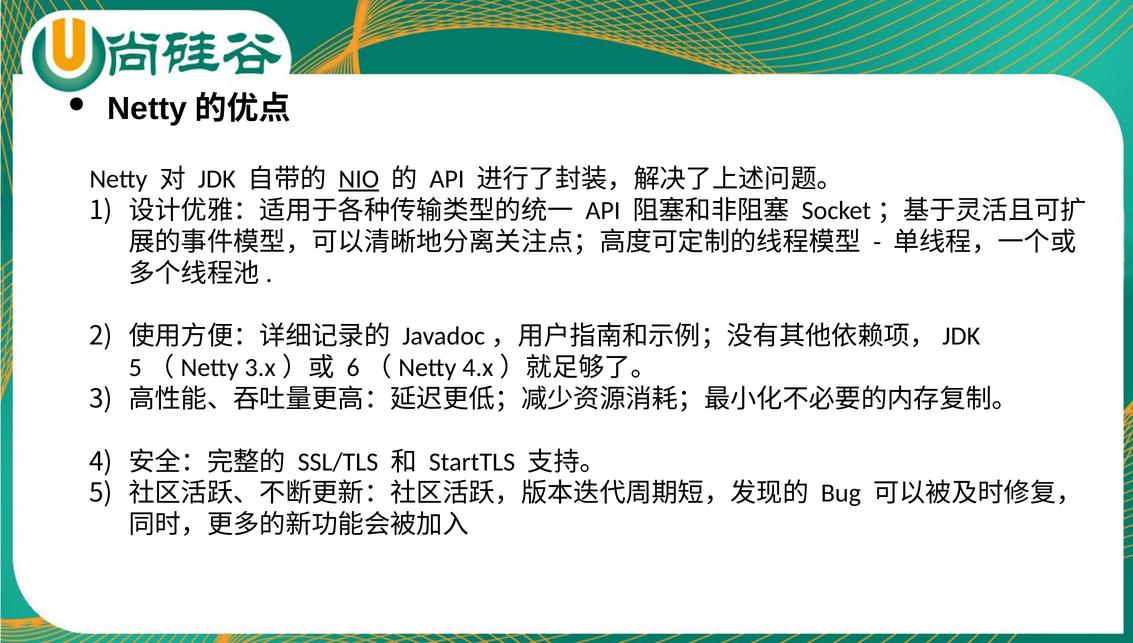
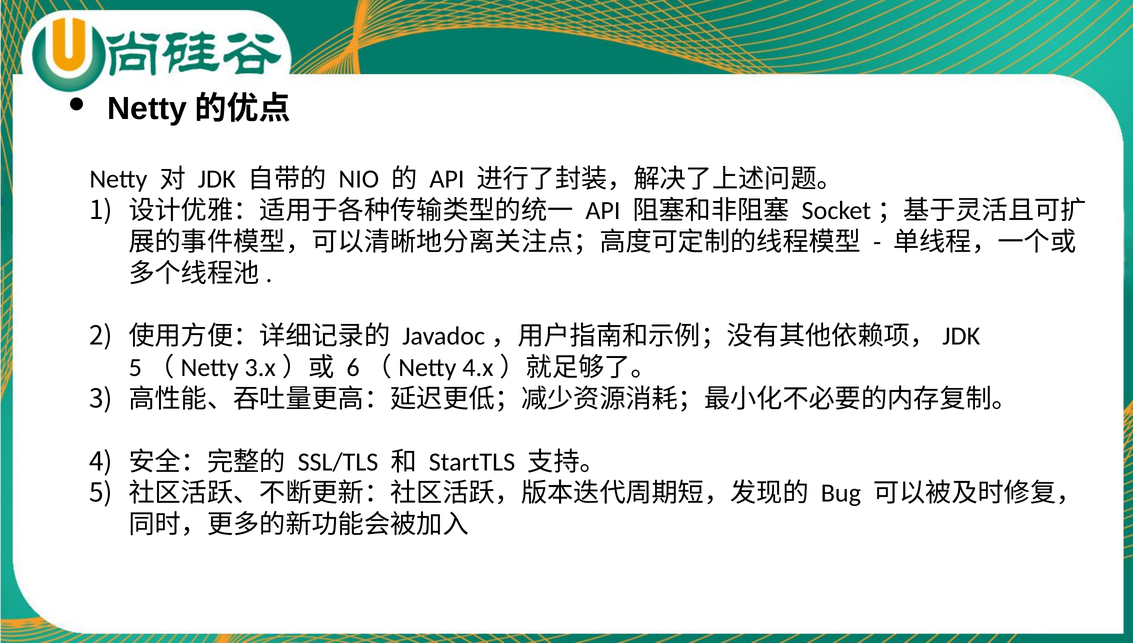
NIO underline: present -> none (359, 179)
